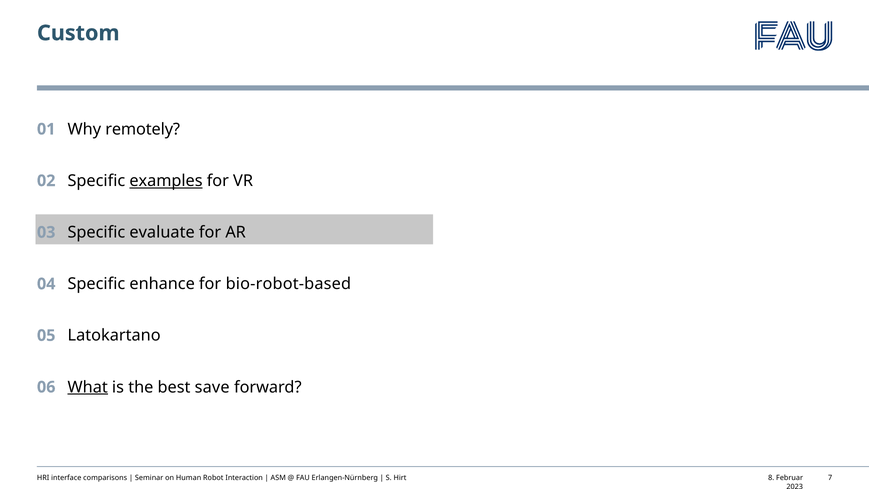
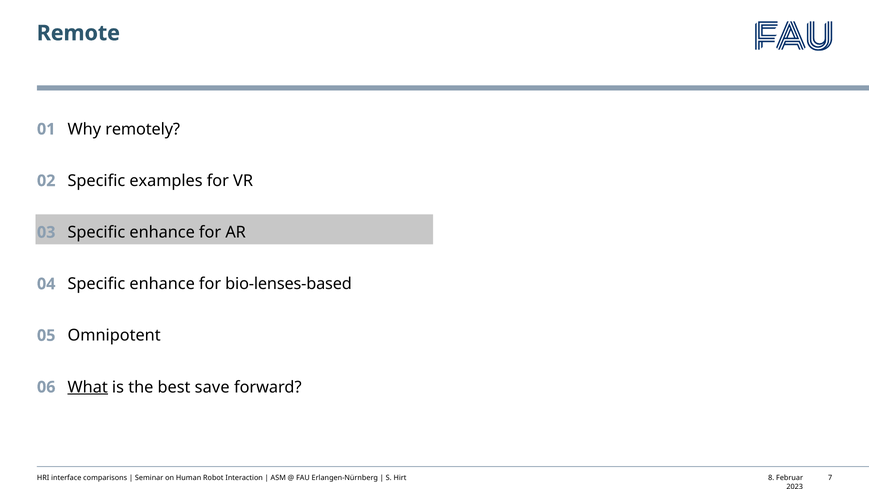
Custom: Custom -> Remote (78, 33)
examples underline: present -> none (166, 181)
evaluate: evaluate -> enhance (162, 232)
bio-robot-based: bio-robot-based -> bio-lenses-based (289, 284)
Latokartano: Latokartano -> Omnipotent (114, 335)
